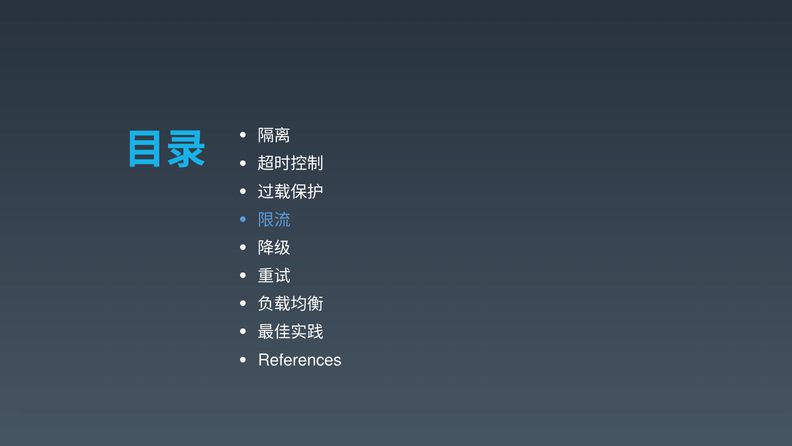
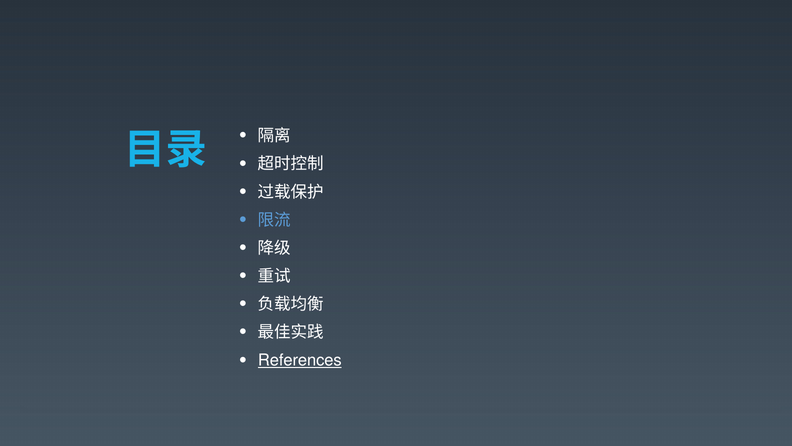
References underline: none -> present (300, 360)
